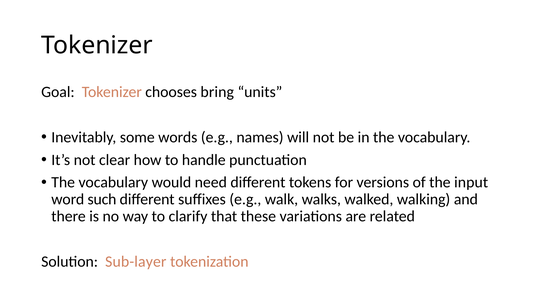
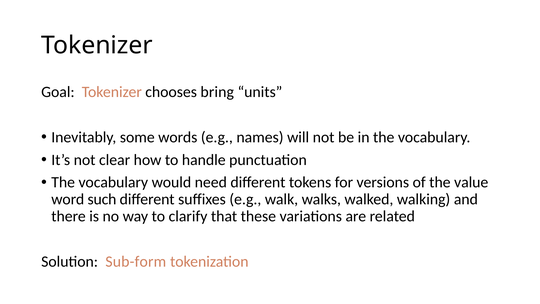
input: input -> value (471, 182)
Sub-layer: Sub-layer -> Sub-form (136, 261)
